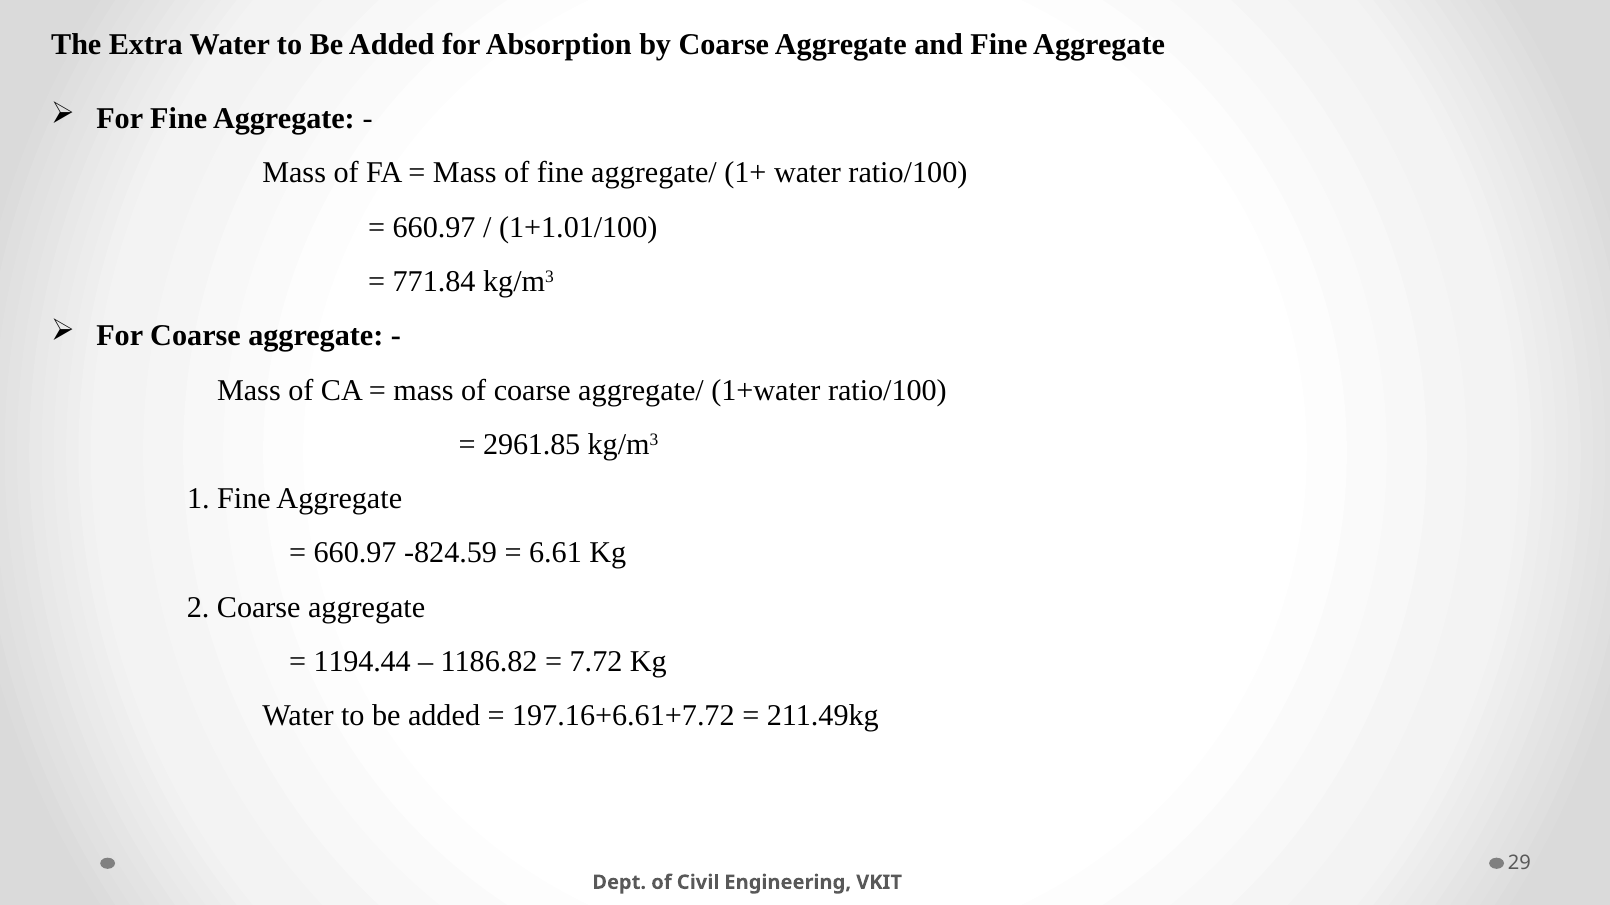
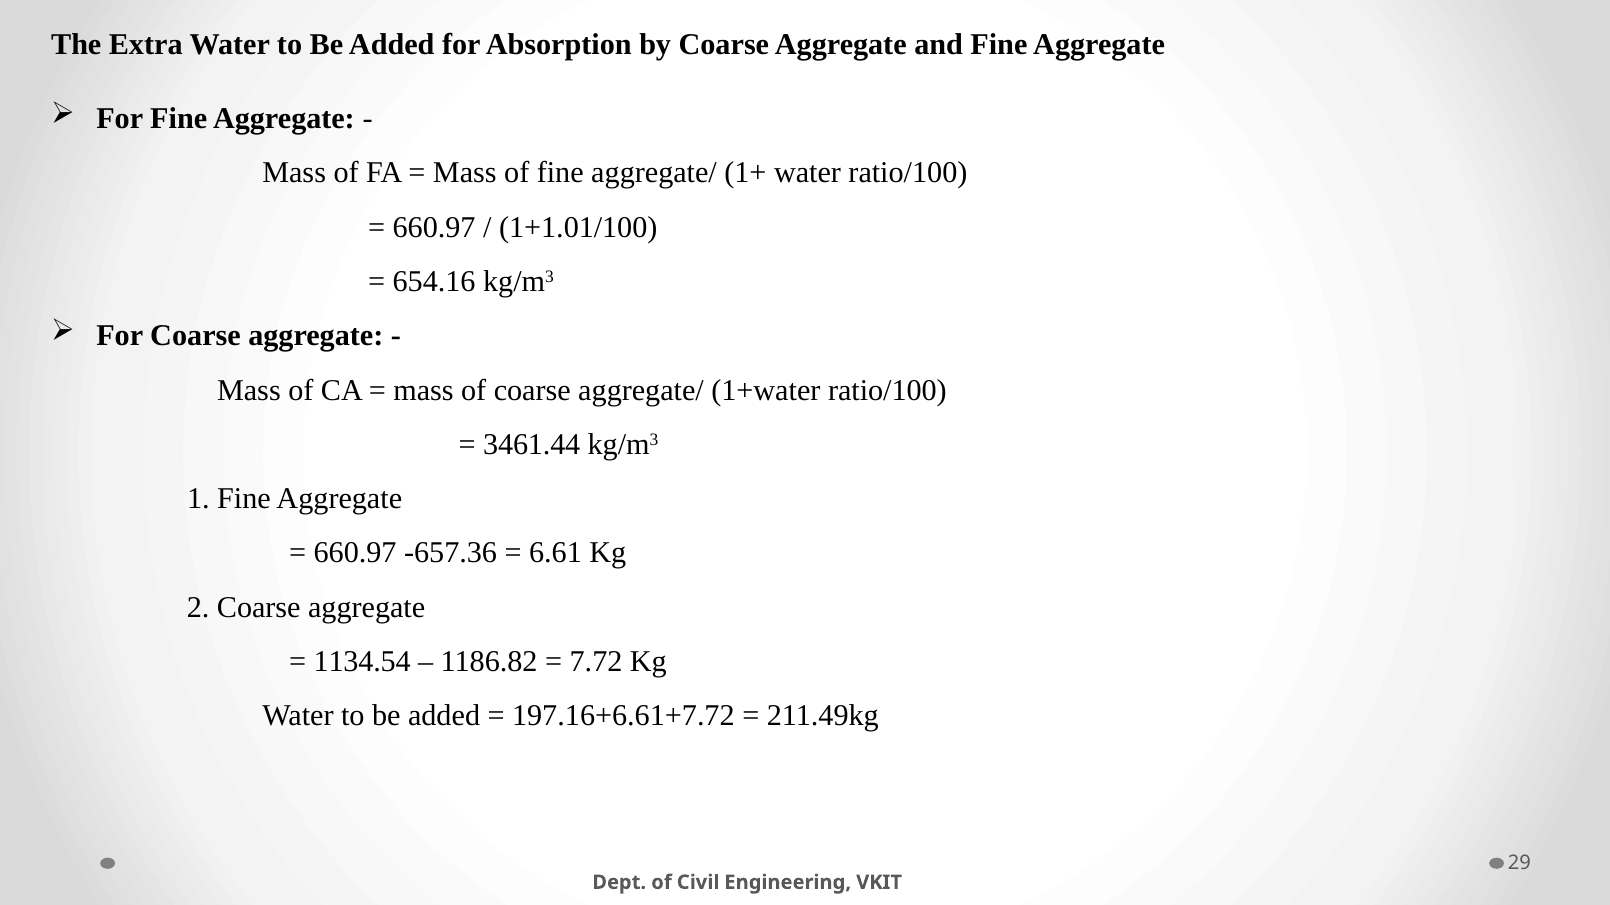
771.84: 771.84 -> 654.16 (434, 282)
2961.85: 2961.85 -> 3461.44 (532, 445)
-824.59: -824.59 -> -657.36 (451, 553)
1194.44: 1194.44 -> 1134.54 (362, 662)
